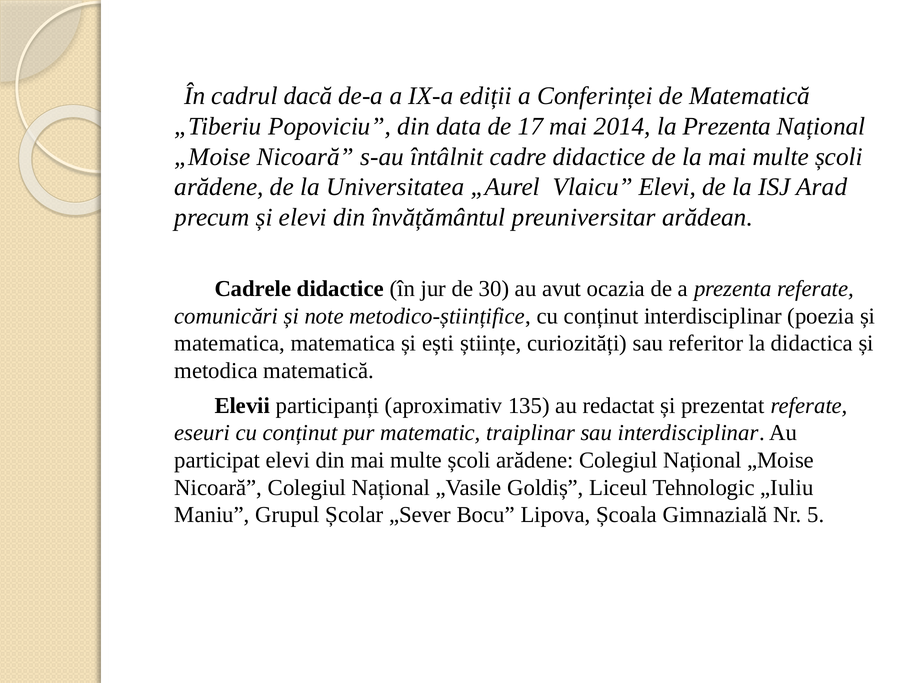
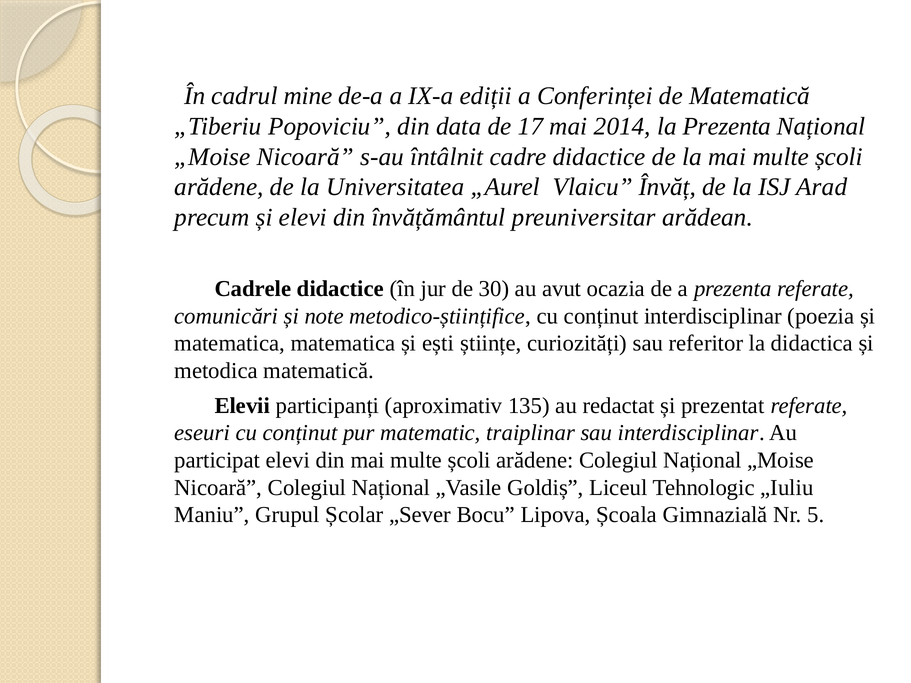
dacă: dacă -> mine (308, 96)
Vlaicu Elevi: Elevi -> Învăț (667, 187)
